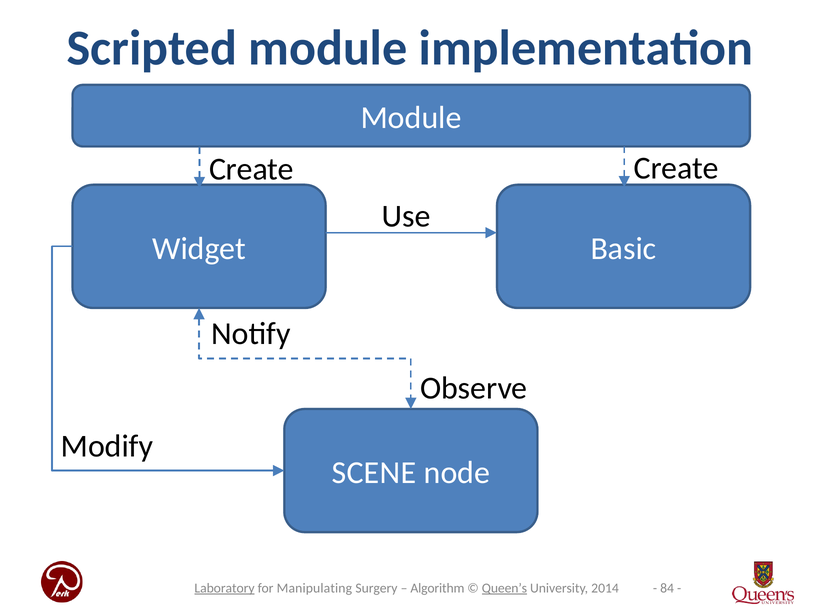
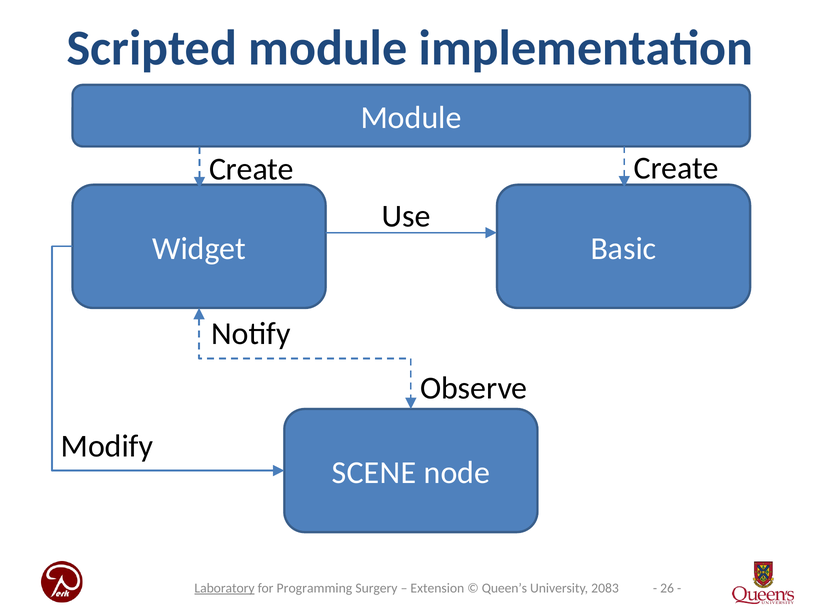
84: 84 -> 26 (667, 588)
Manipulating: Manipulating -> Programming (314, 588)
Algorithm: Algorithm -> Extension (437, 588)
Queen’s underline: present -> none (504, 588)
2014: 2014 -> 2083 (605, 588)
